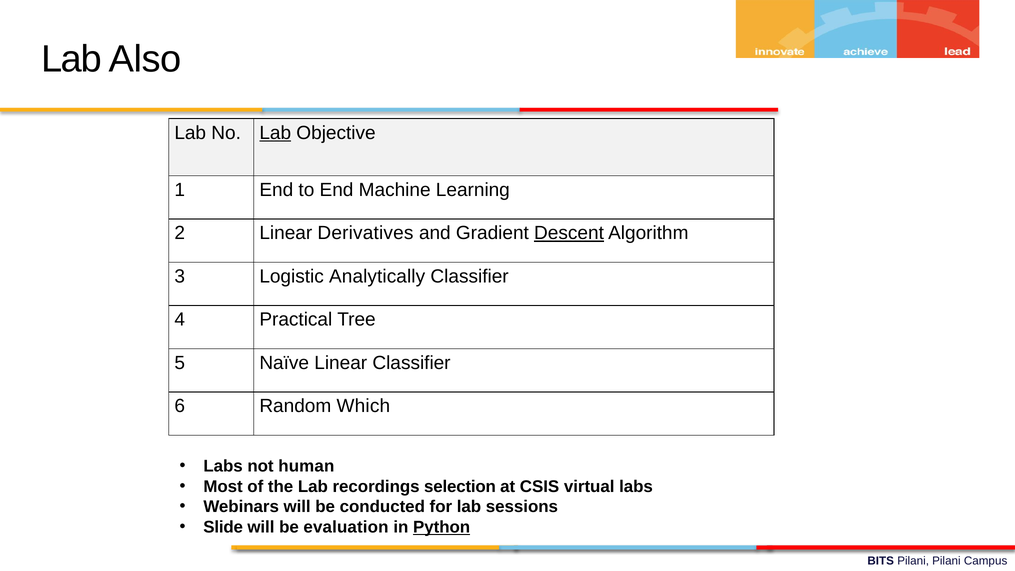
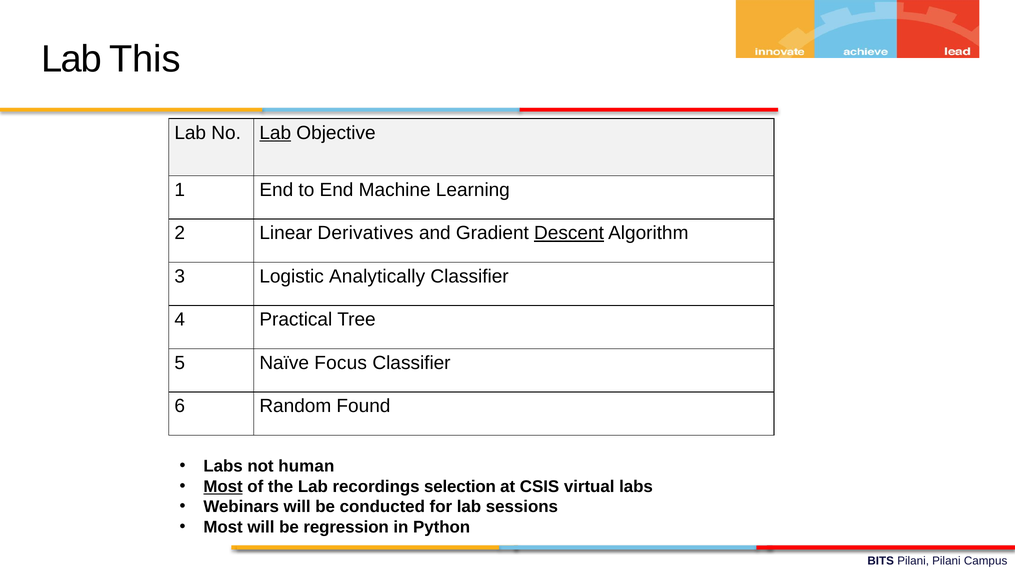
Also: Also -> This (145, 59)
Naïve Linear: Linear -> Focus (341, 363)
Which: Which -> Found (363, 406)
Most underline: none -> present (223, 487)
Slide: Slide -> Most (223, 527)
evaluation: evaluation -> regression (346, 527)
Python underline: present -> none (442, 527)
